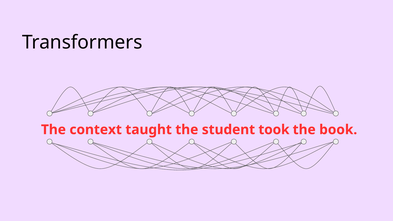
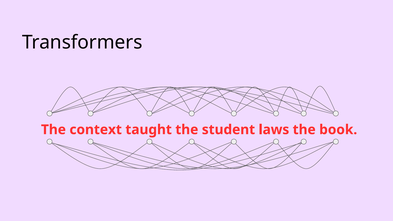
took: took -> laws (274, 130)
